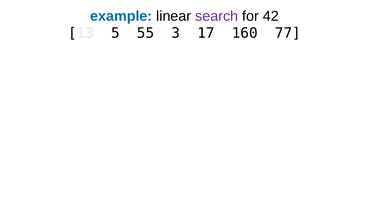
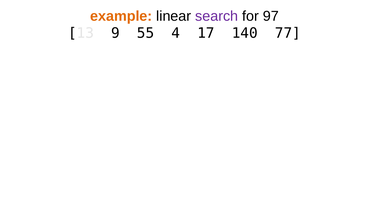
example colour: blue -> orange (121, 16)
42: 42 -> 97 (271, 16)
5: 5 -> 9 (115, 33)
3: 3 -> 4 (176, 33)
160: 160 -> 140 (245, 33)
